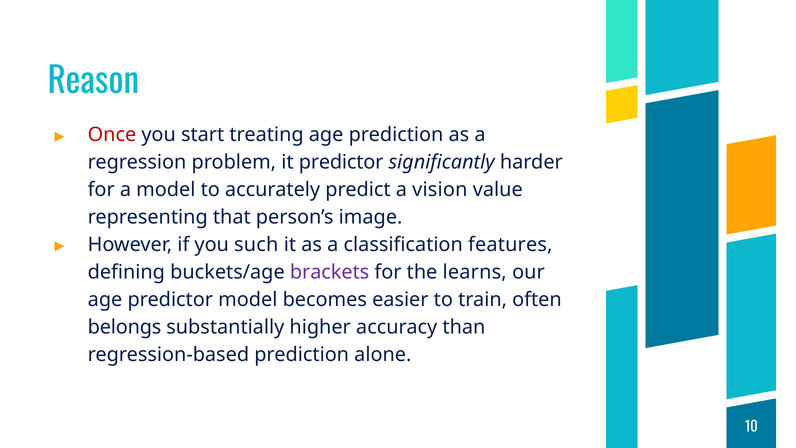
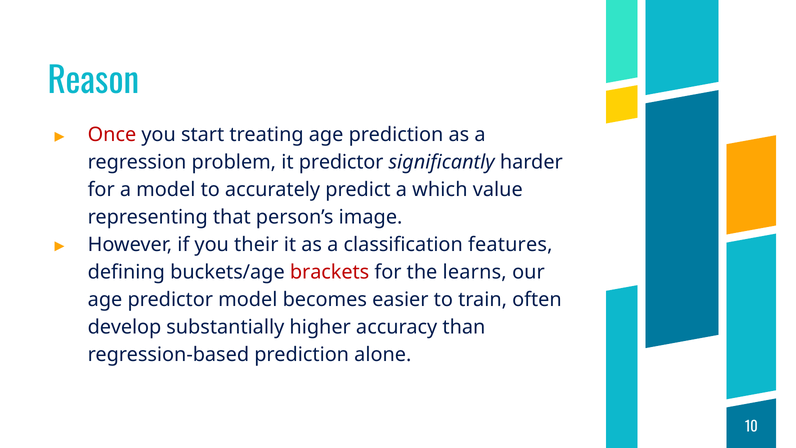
vision: vision -> which (440, 190)
such: such -> their (256, 245)
brackets colour: purple -> red (330, 272)
belongs: belongs -> develop (124, 327)
